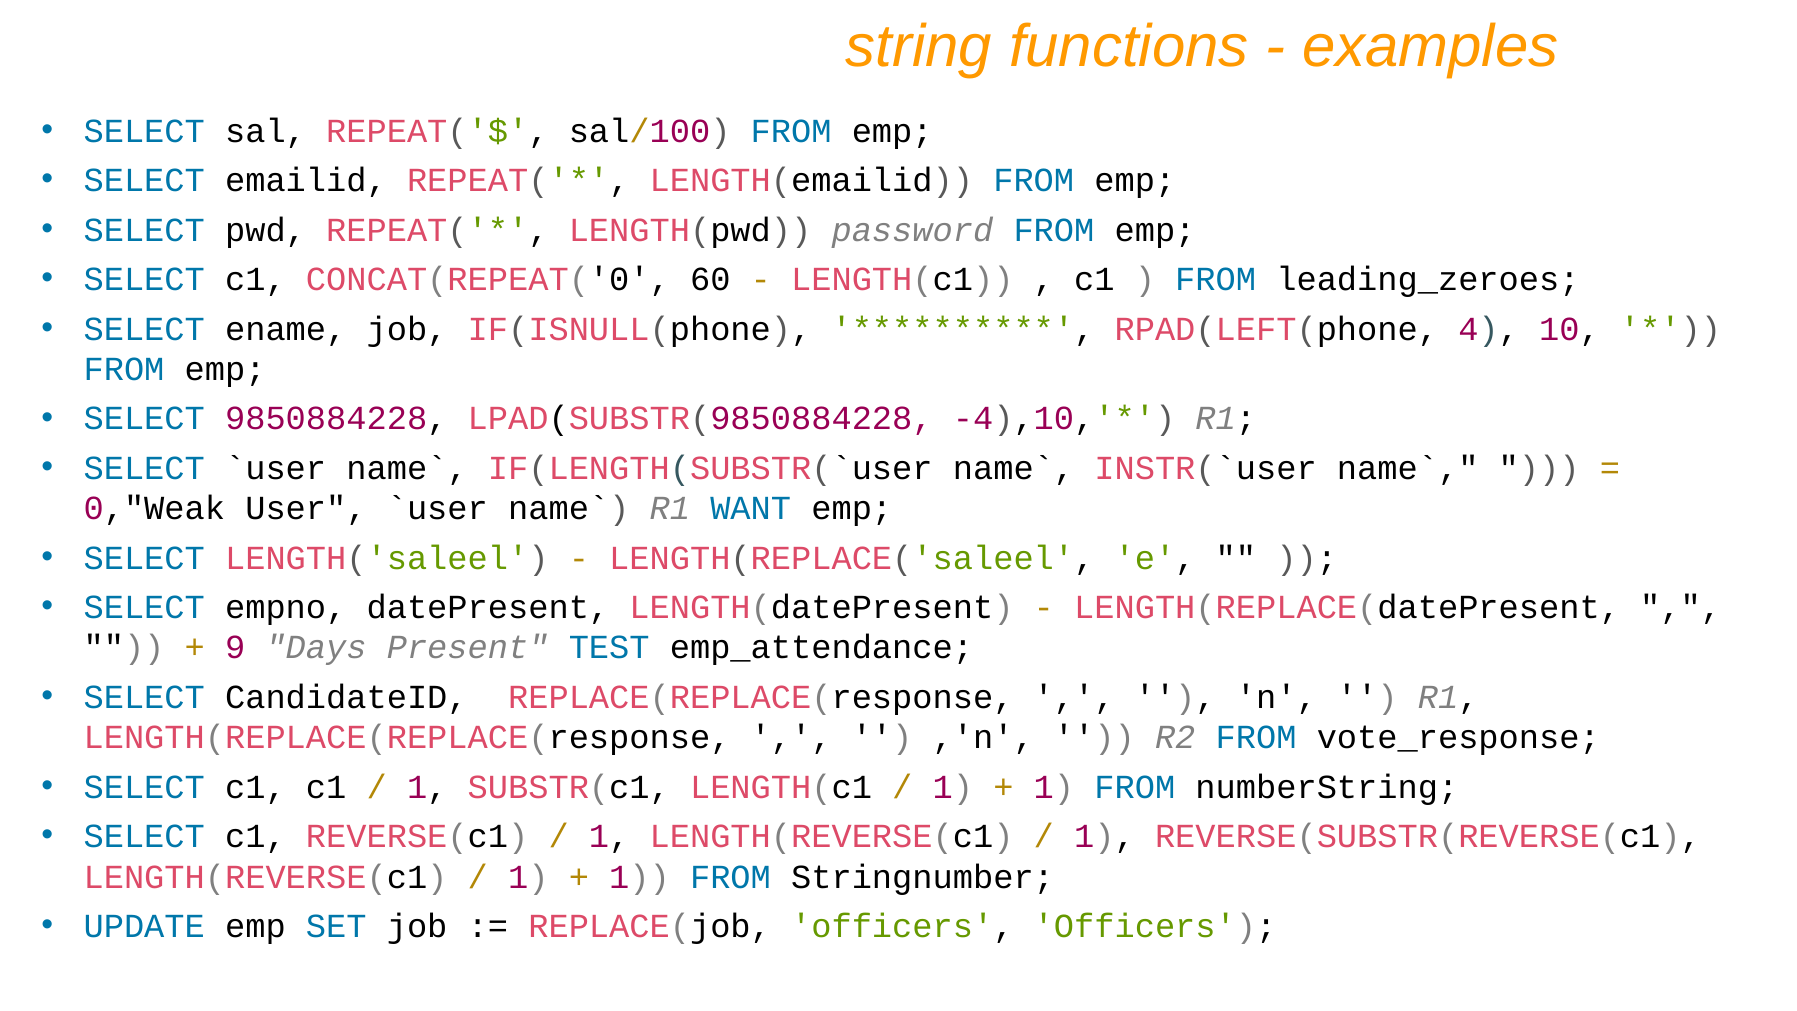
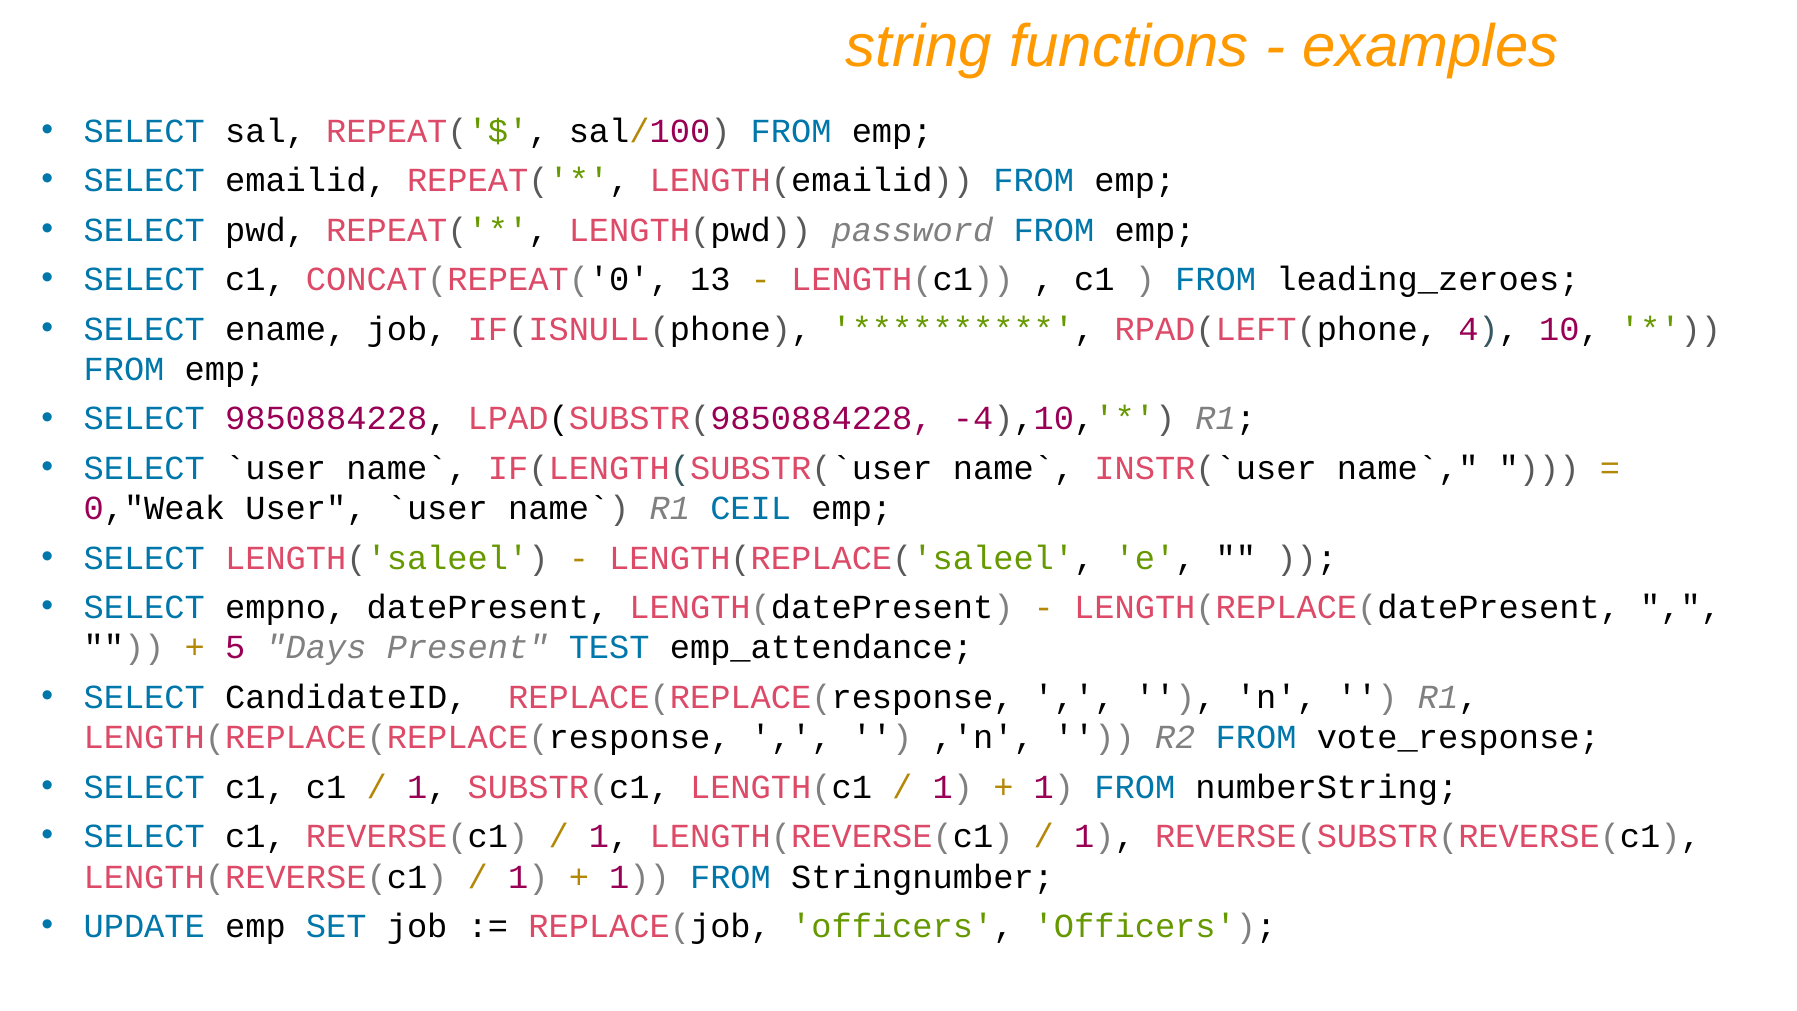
60: 60 -> 13 (710, 279)
WANT: WANT -> CEIL (751, 509)
9: 9 -> 5 (235, 648)
